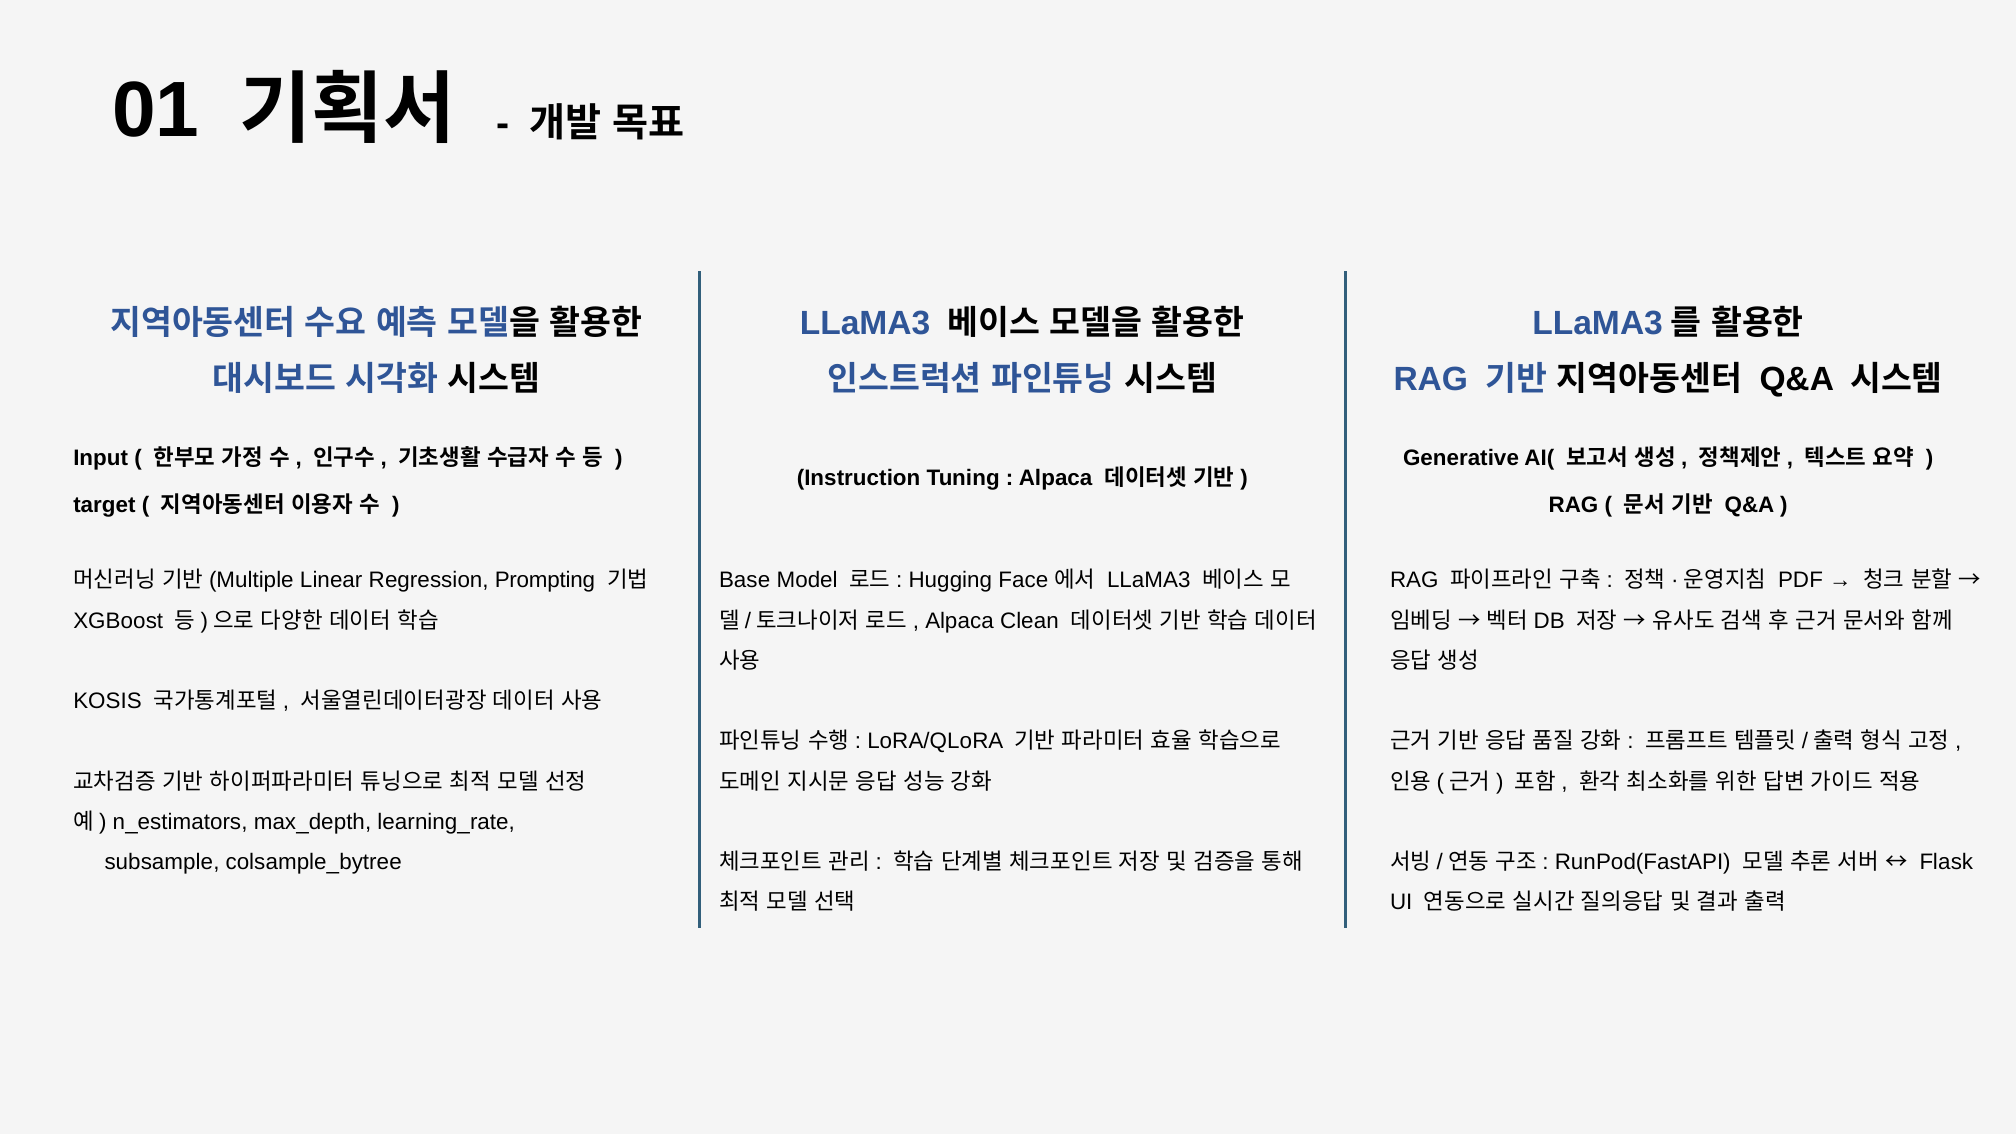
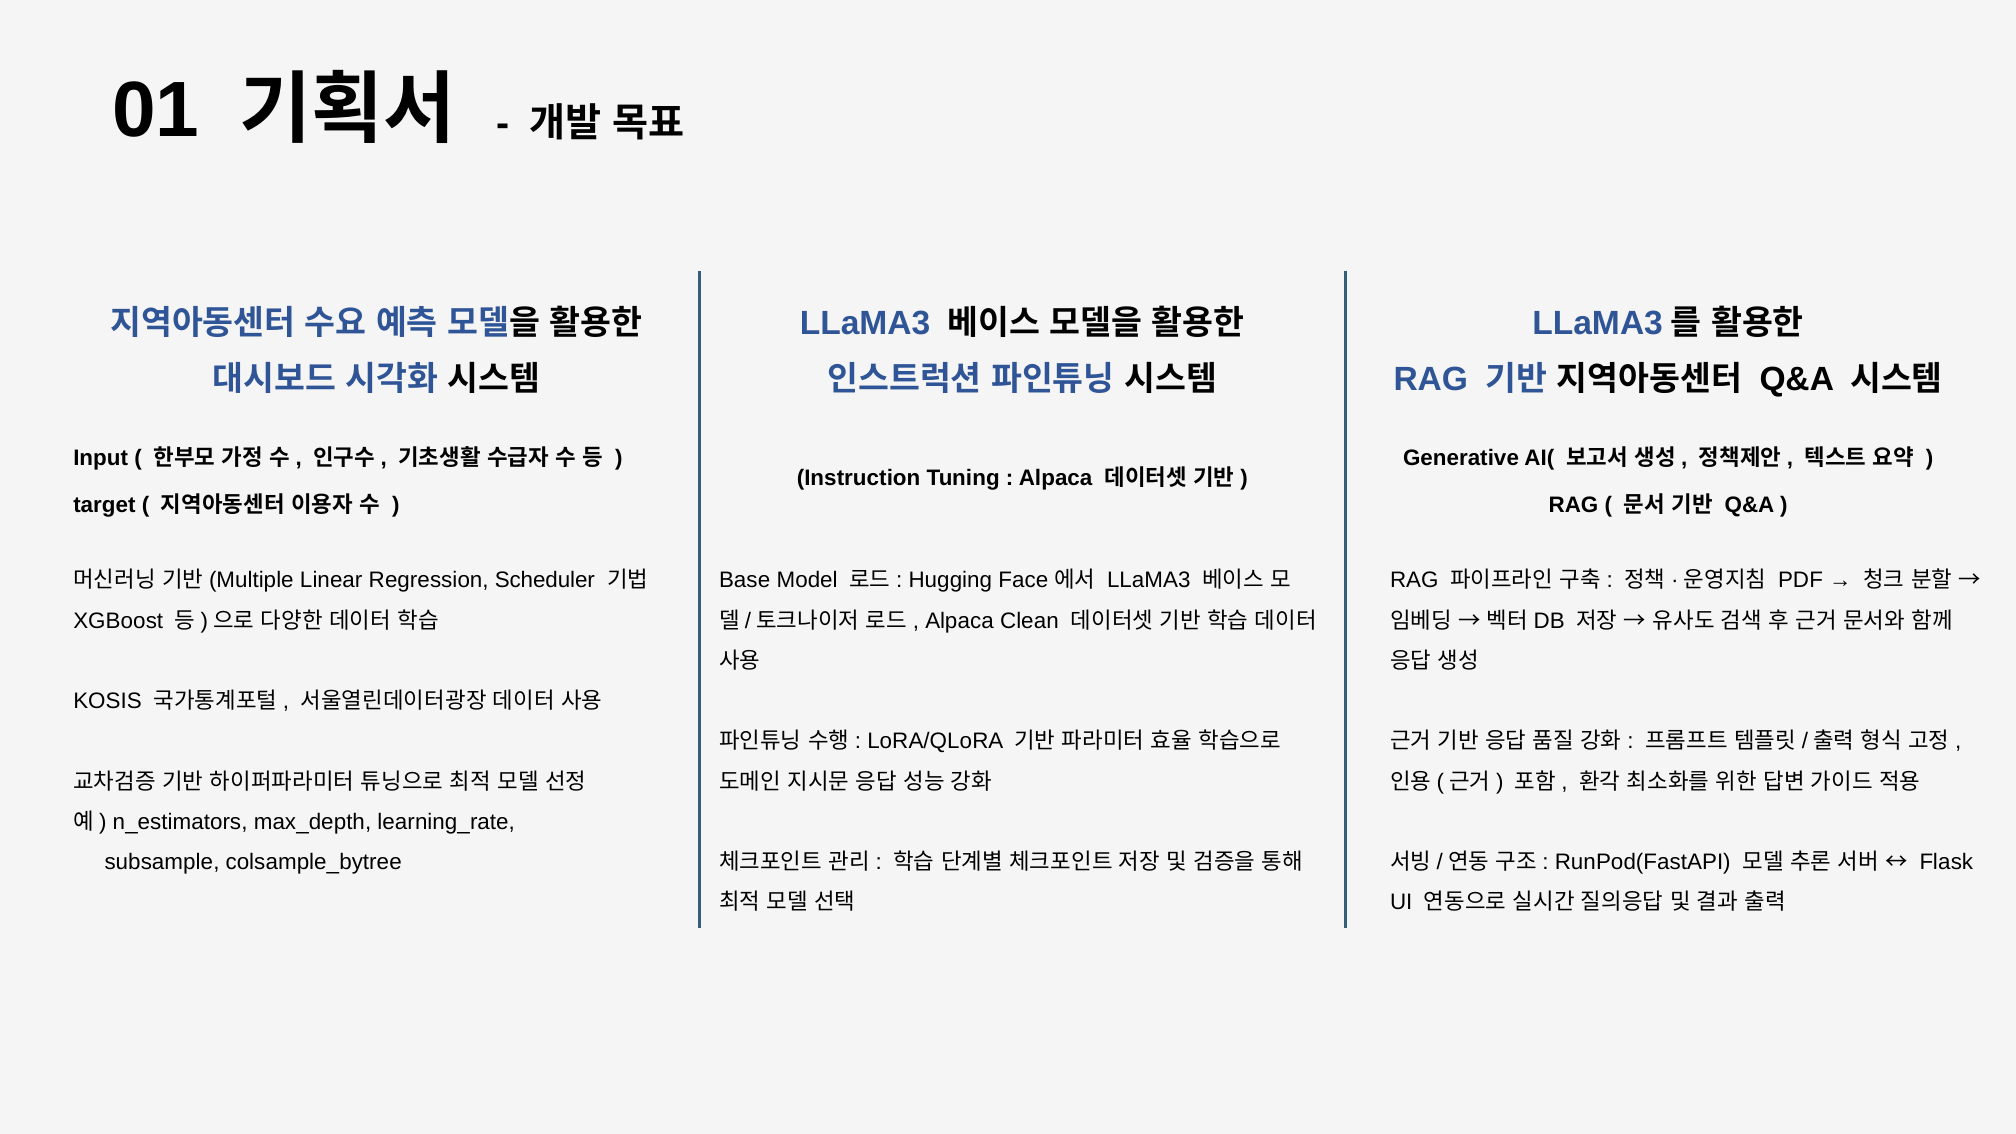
Prompting: Prompting -> Scheduler (545, 581)
